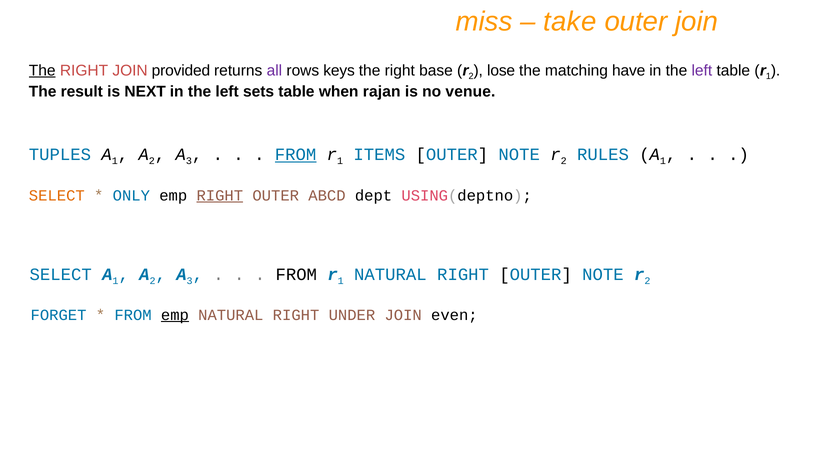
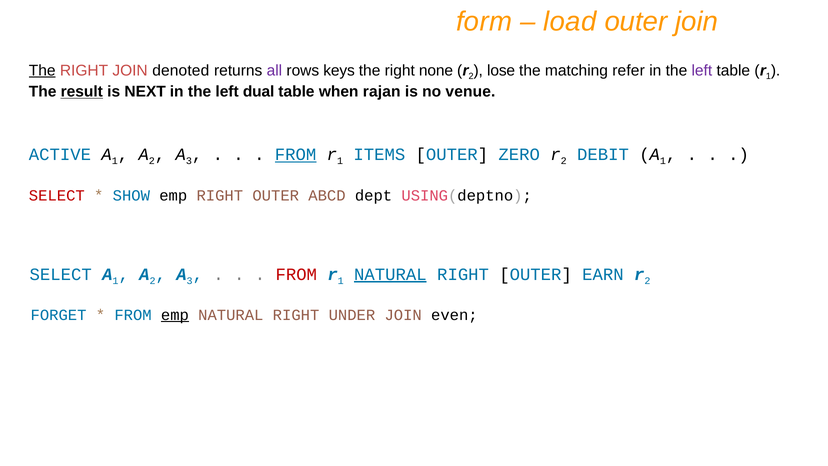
miss: miss -> form (484, 22)
take: take -> load (570, 22)
provided: provided -> denoted (181, 70)
base: base -> none (436, 70)
have: have -> refer (629, 70)
result underline: none -> present (82, 92)
sets: sets -> dual (259, 92)
TUPLES: TUPLES -> ACTIVE (60, 154)
NOTE: NOTE -> ZERO (519, 154)
RULES: RULES -> DEBIT (603, 154)
SELECT colour: orange -> red (57, 195)
ONLY: ONLY -> SHOW (131, 195)
RIGHT underline: present -> none (220, 195)
FROM colour: black -> red (296, 274)
NATURAL underline: none -> present (390, 274)
RIGHT OUTER NOTE: NOTE -> EARN (603, 274)
